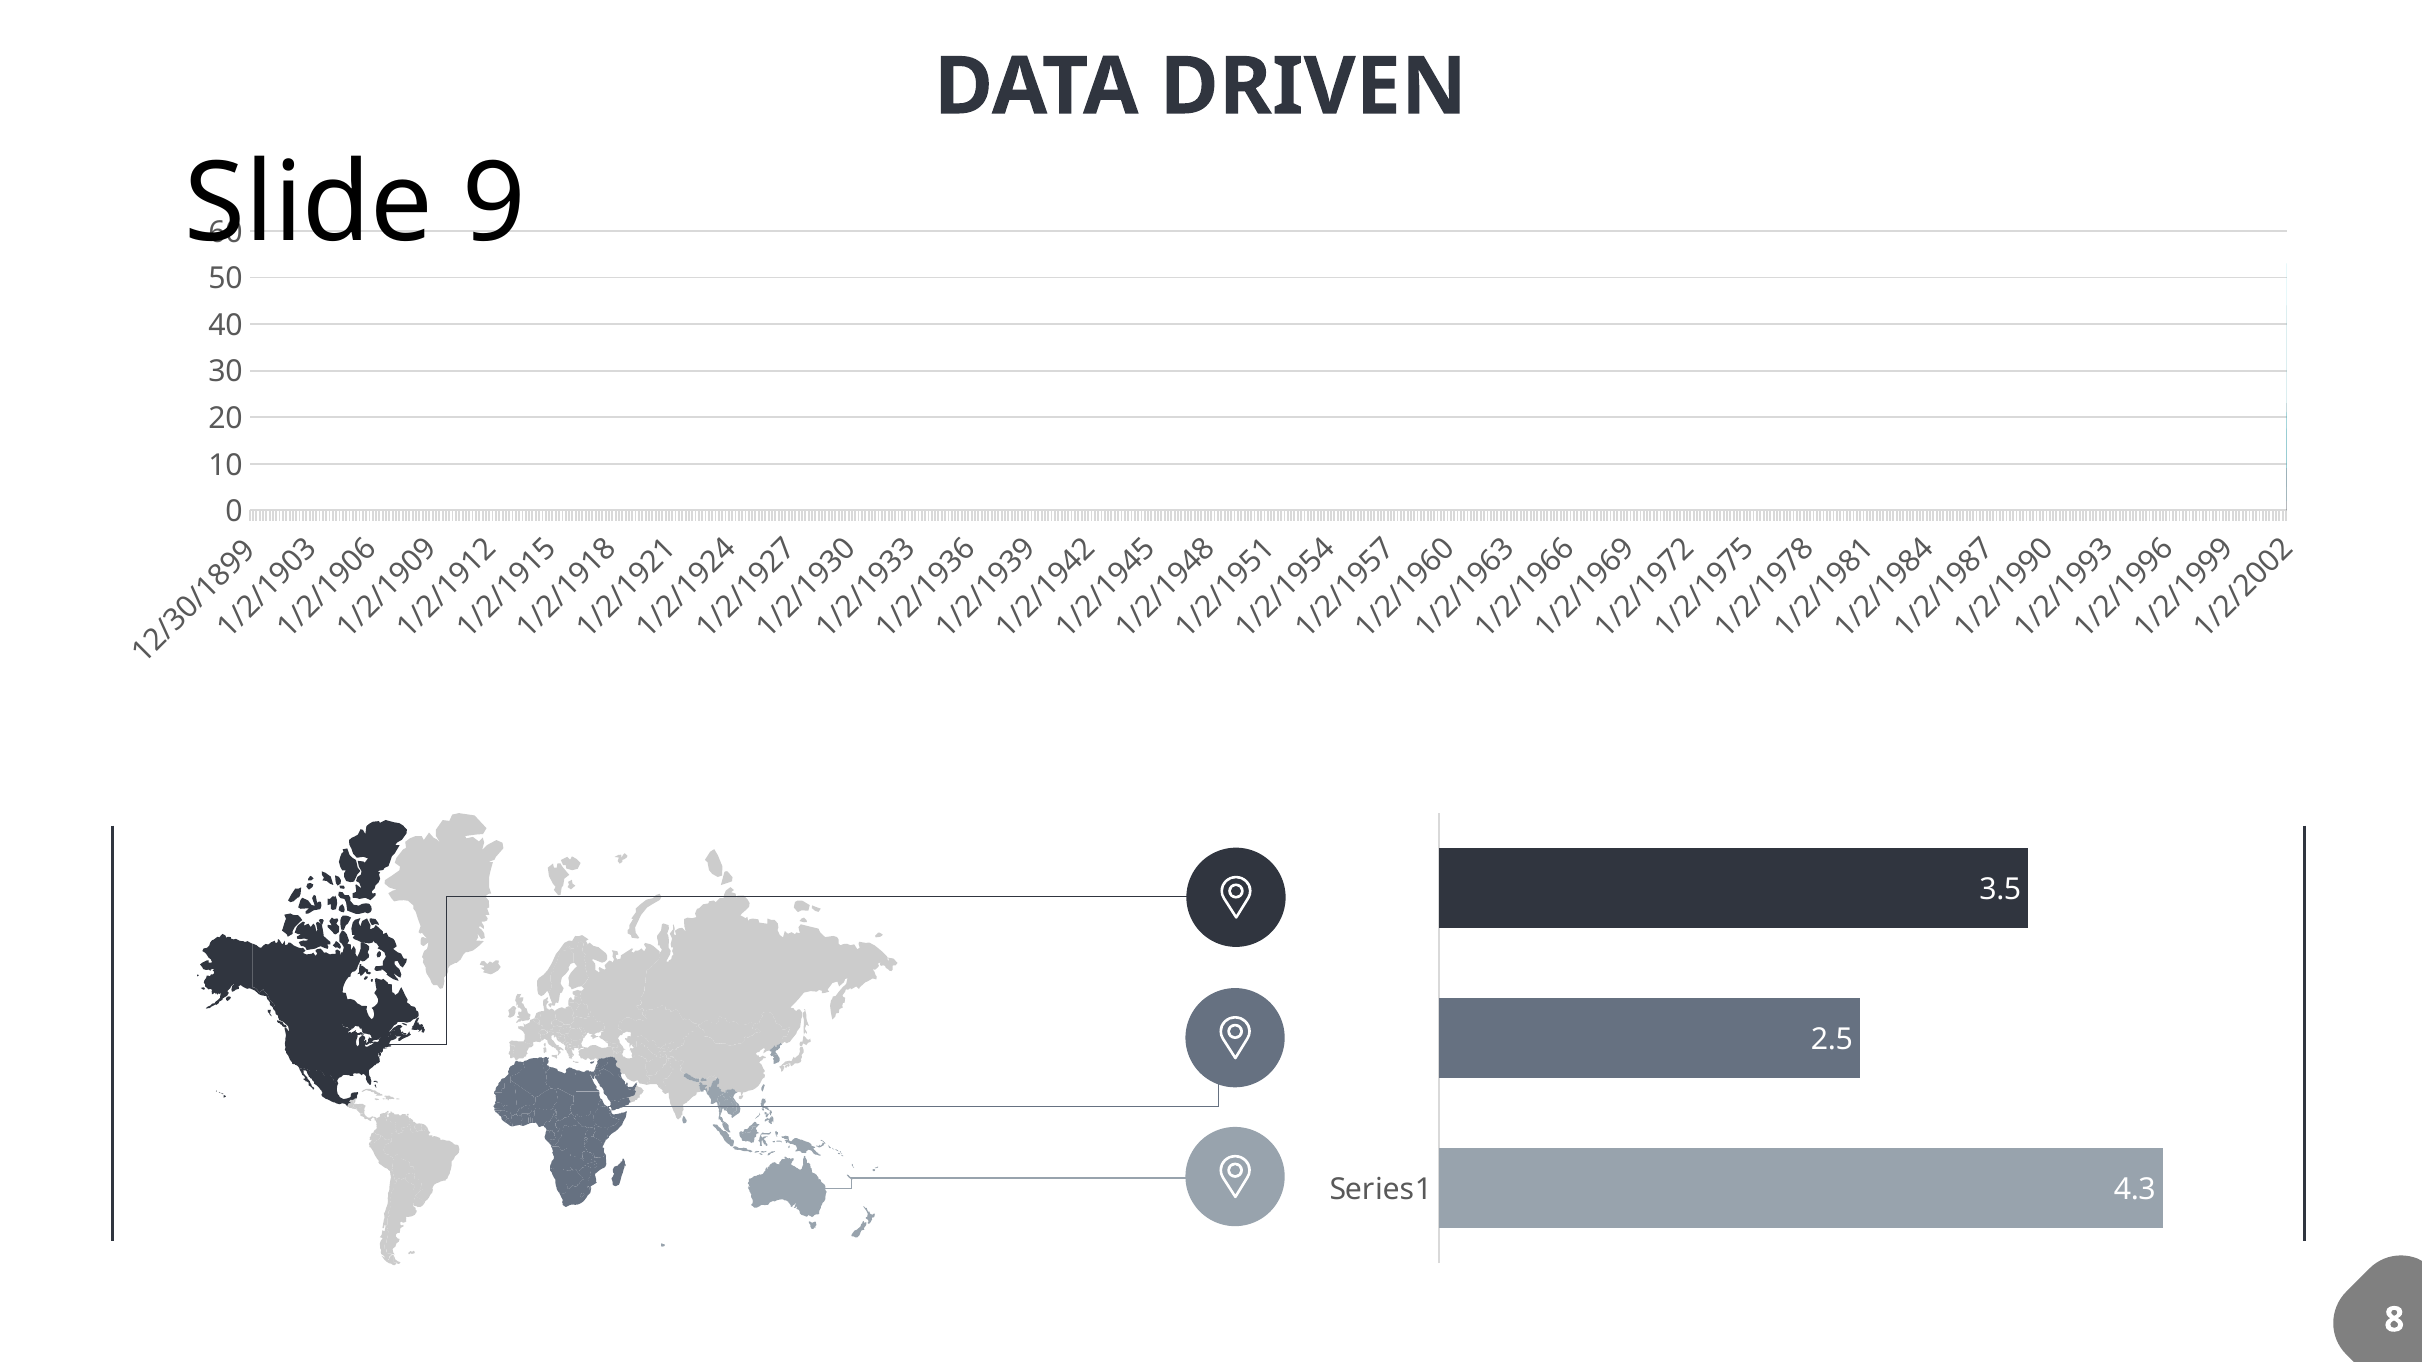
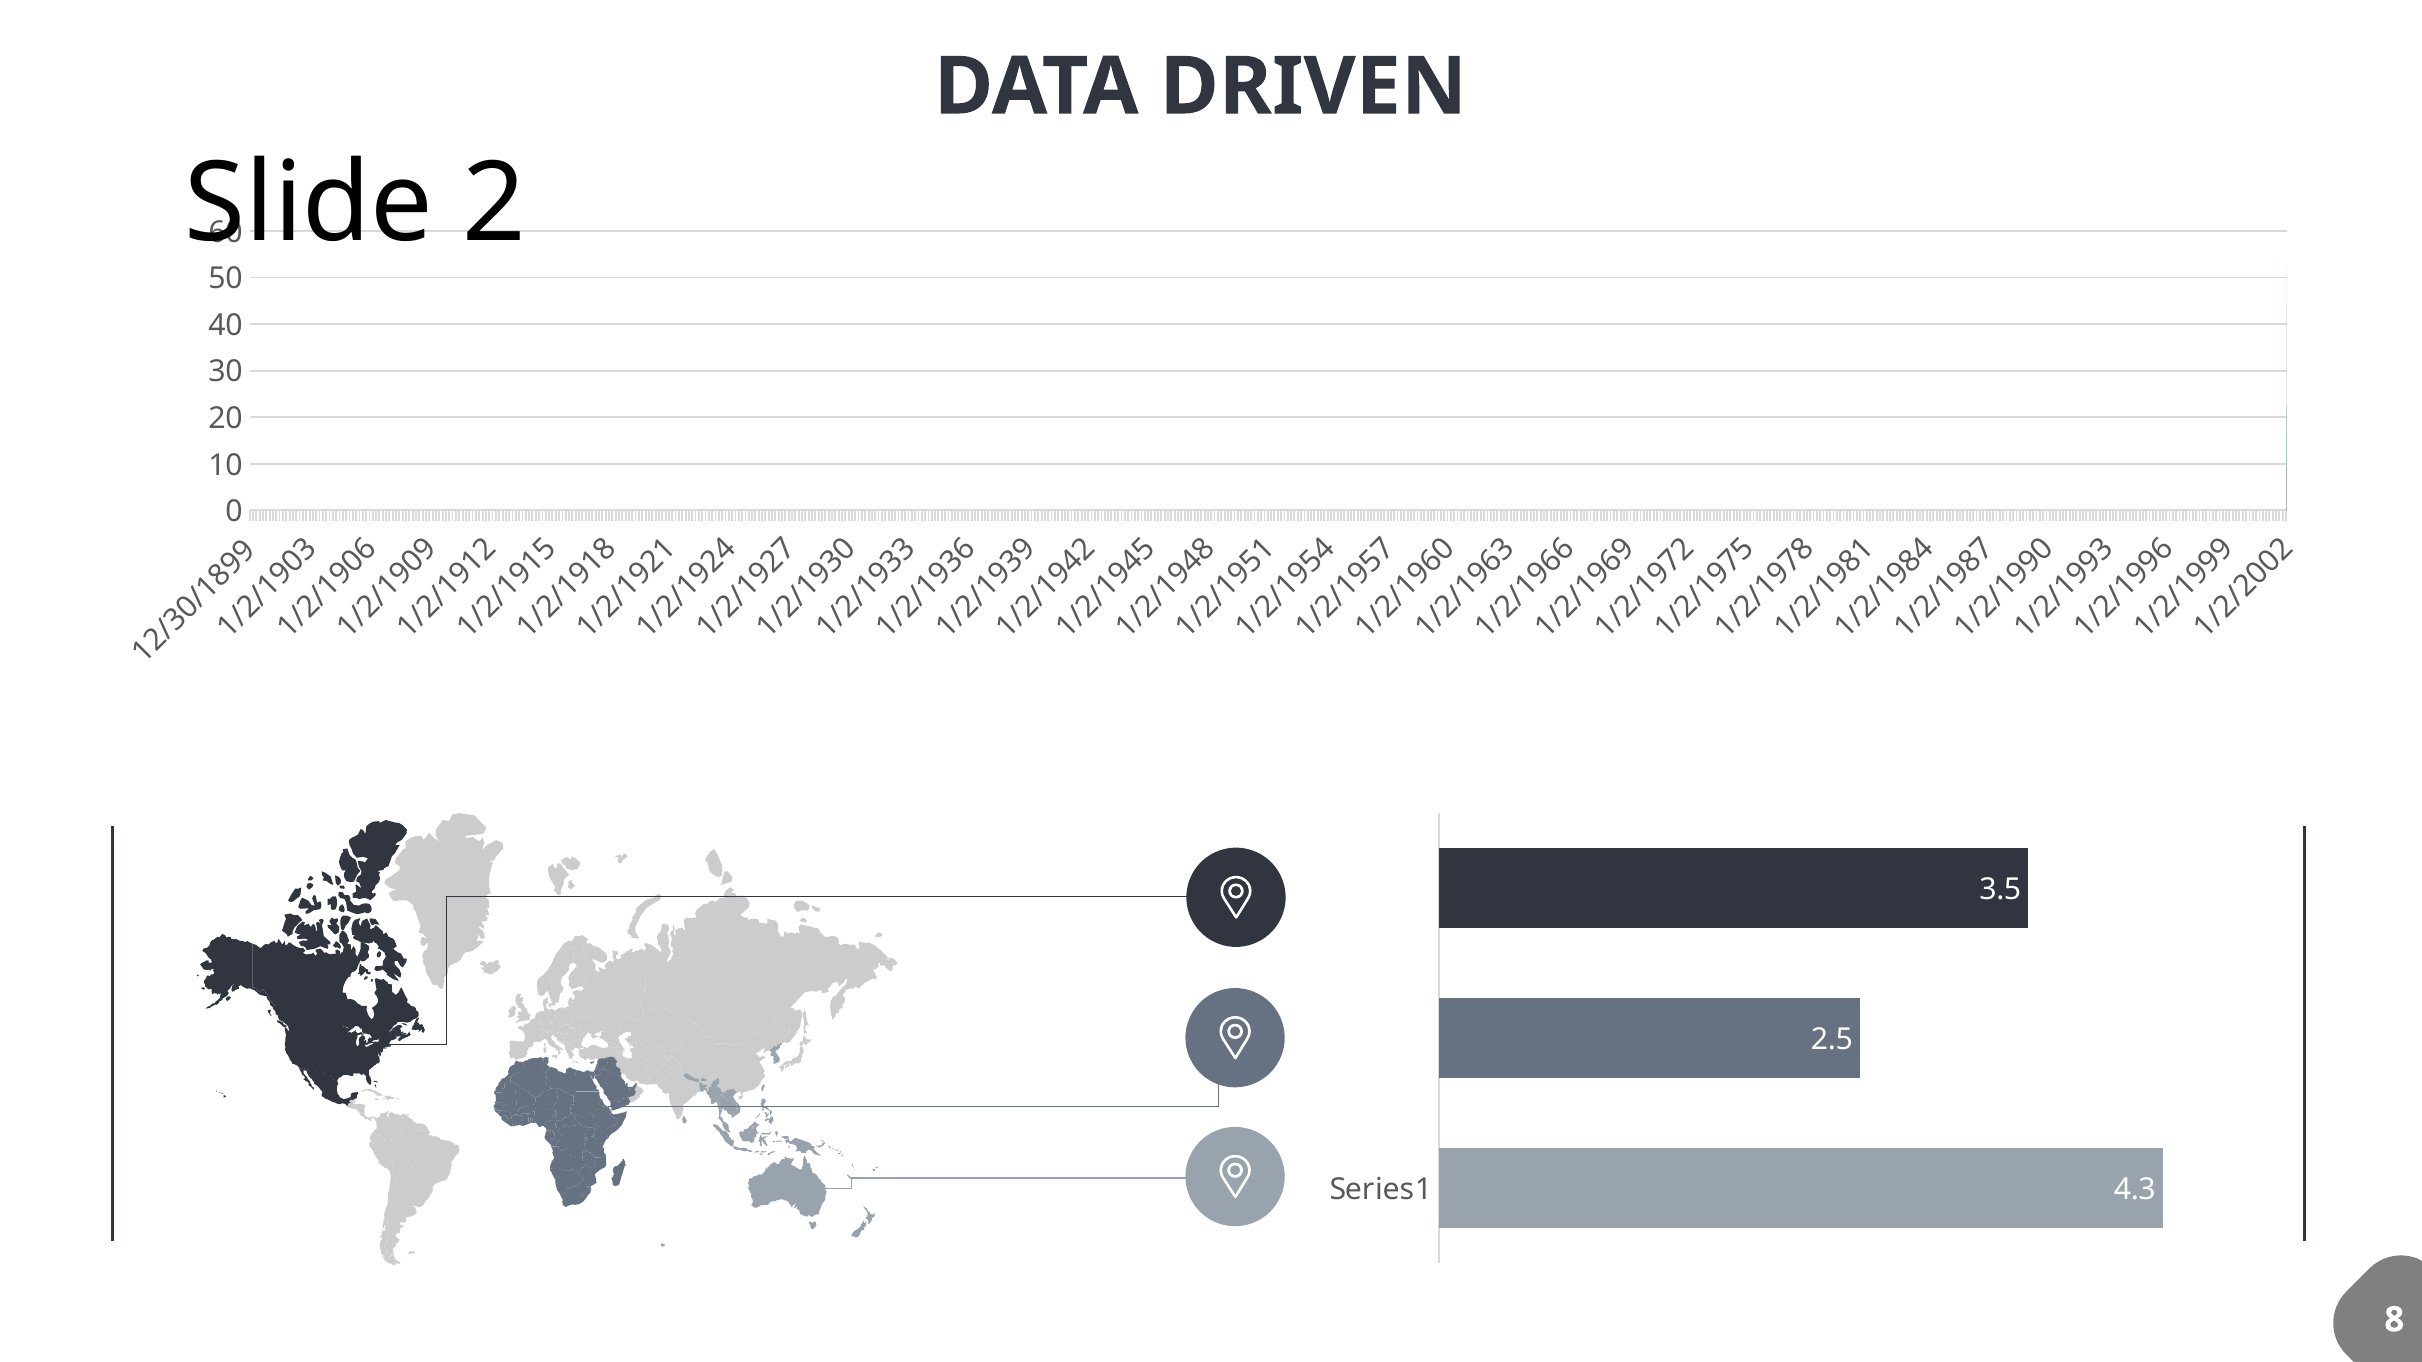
9: 9 -> 2 (494, 203)
